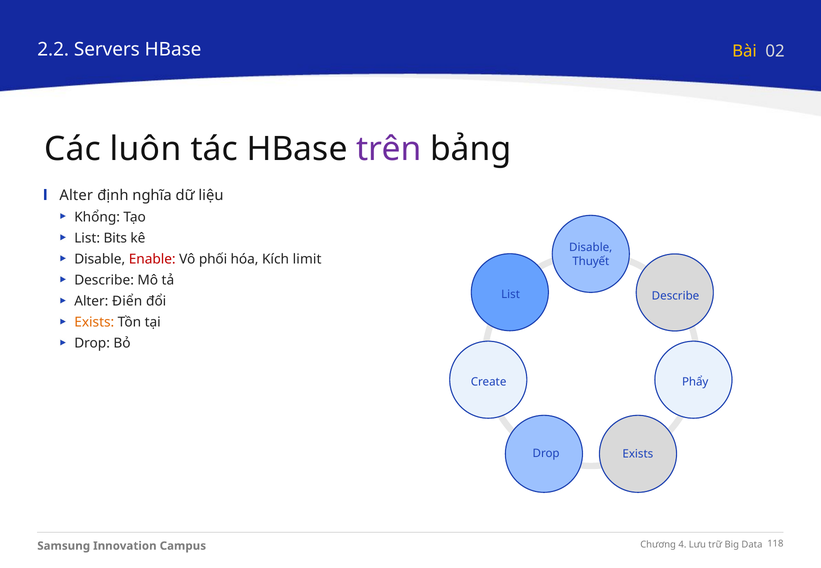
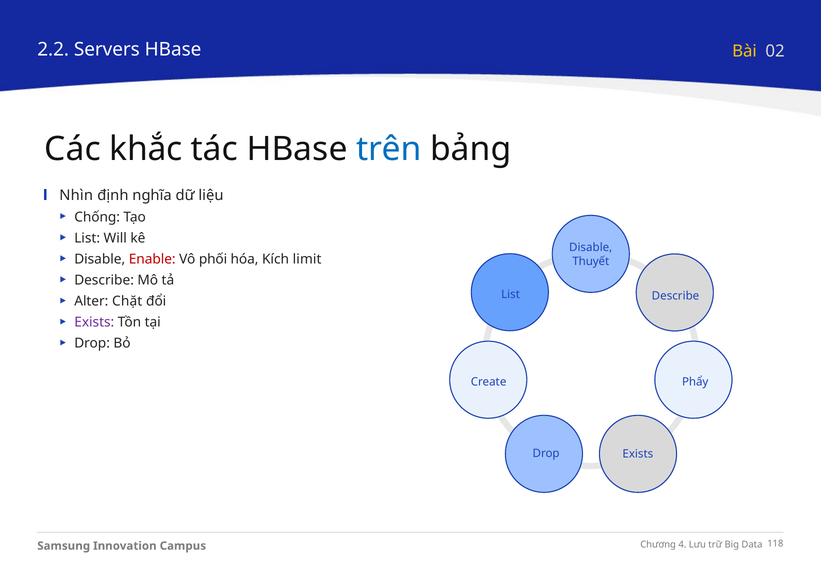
luôn: luôn -> khắc (146, 149)
trên colour: purple -> blue (389, 149)
Alter: Alter -> Nhìn (76, 196)
Khổng: Khổng -> Chống (97, 217)
Bits: Bits -> Will (115, 238)
Điển: Điển -> Chặt (127, 302)
Exists colour: orange -> purple (94, 323)
